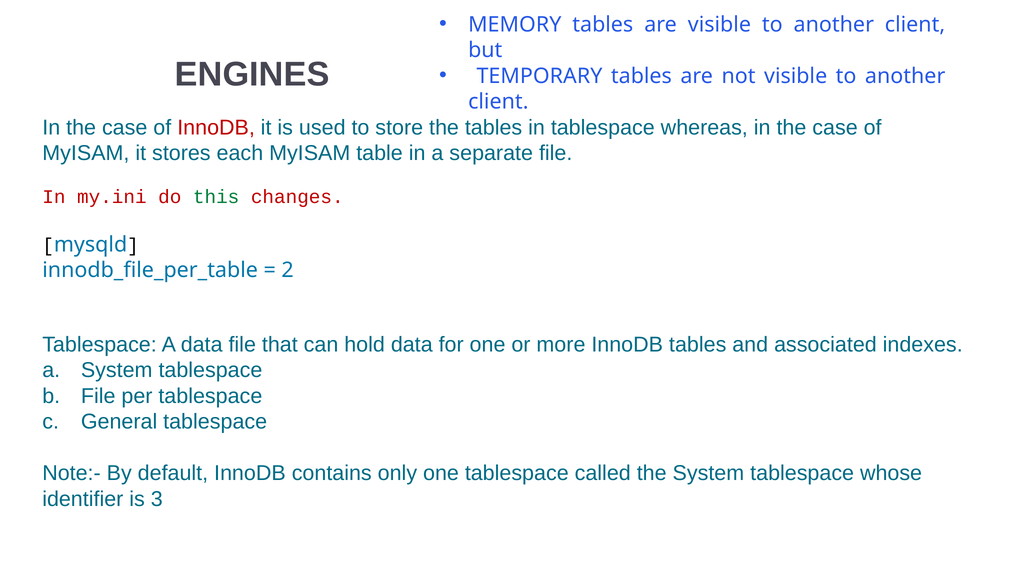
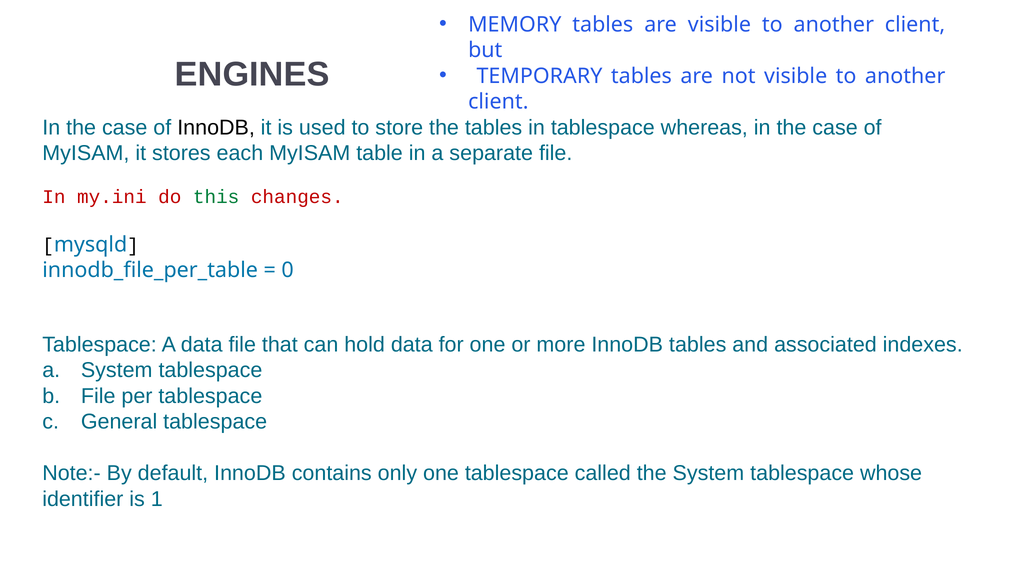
InnoDB colour: red -> black (216, 128)
2: 2 -> 0 (288, 271)
3: 3 -> 1 (157, 499)
